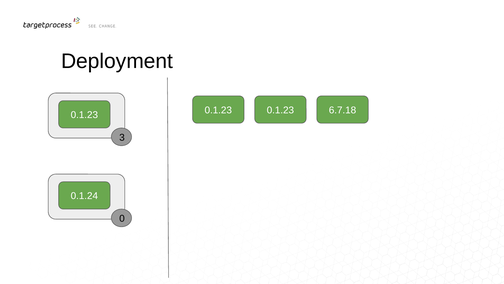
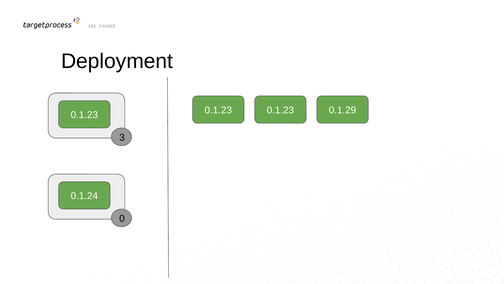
6.7.18: 6.7.18 -> 0.1.29 (342, 110)
